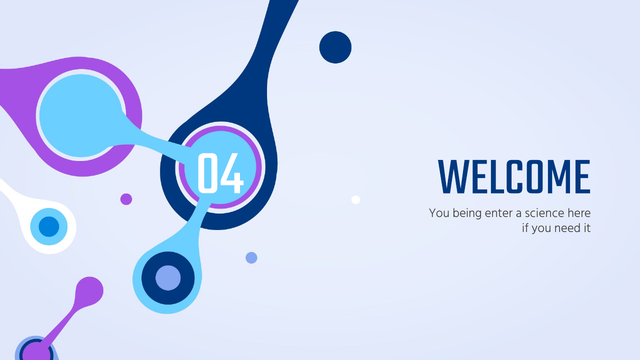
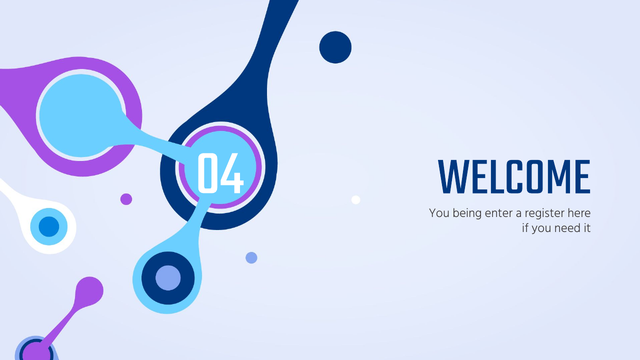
science: science -> register (545, 213)
